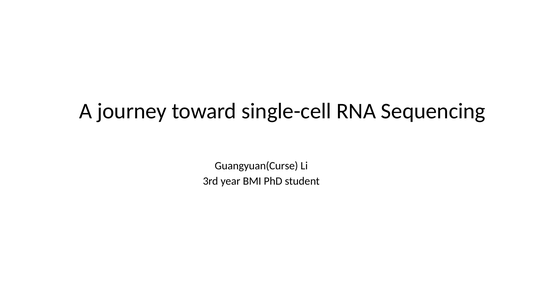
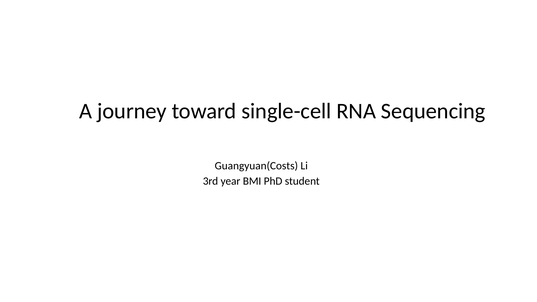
Guangyuan(Curse: Guangyuan(Curse -> Guangyuan(Costs (256, 166)
